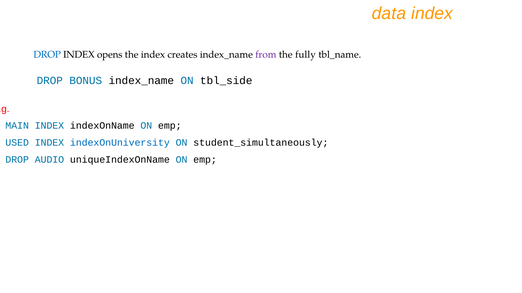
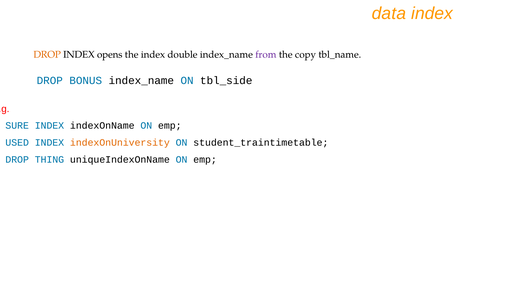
DROP colour: blue -> orange (47, 55)
creates: creates -> double (183, 55)
fully: fully -> copy (305, 55)
MAIN: MAIN -> SURE (17, 126)
indexOnUniversity colour: blue -> orange (120, 143)
student_simultaneously: student_simultaneously -> student_traintimetable (261, 143)
AUDIO: AUDIO -> THING (49, 160)
